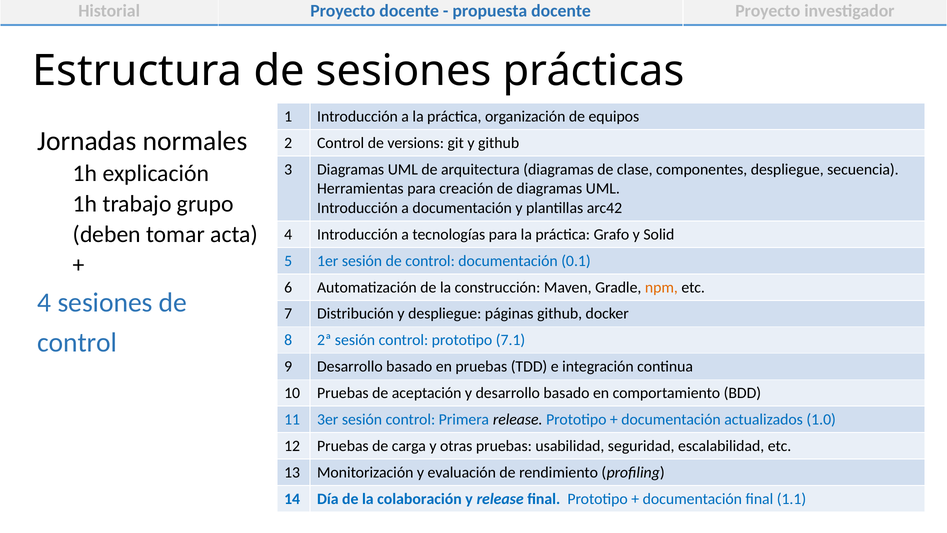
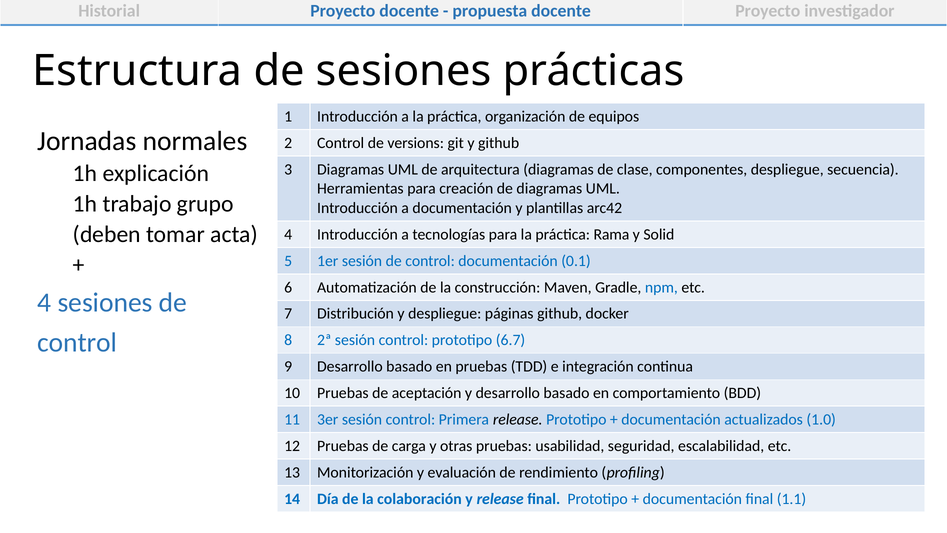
Grafo: Grafo -> Rama (611, 234)
npm colour: orange -> blue (661, 287)
7.1: 7.1 -> 6.7 (511, 340)
